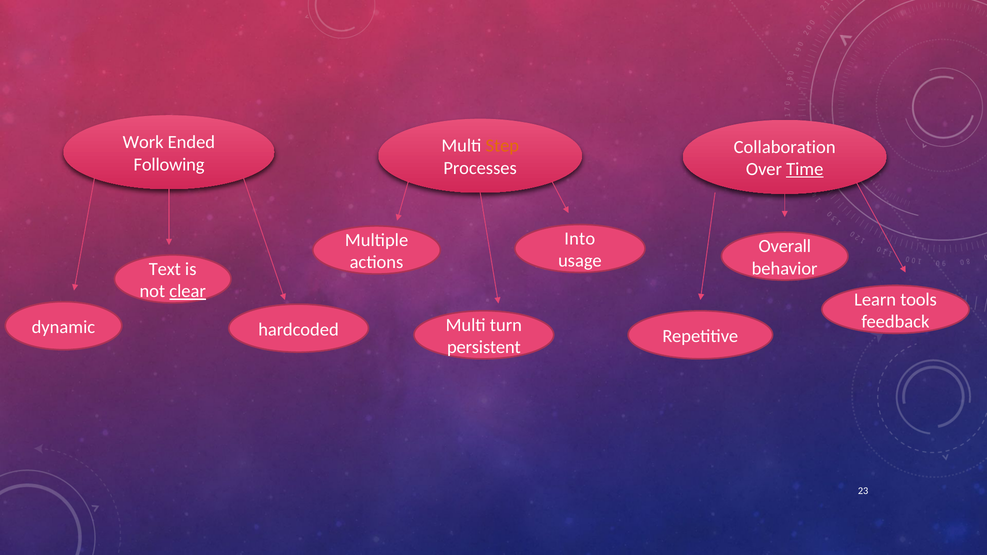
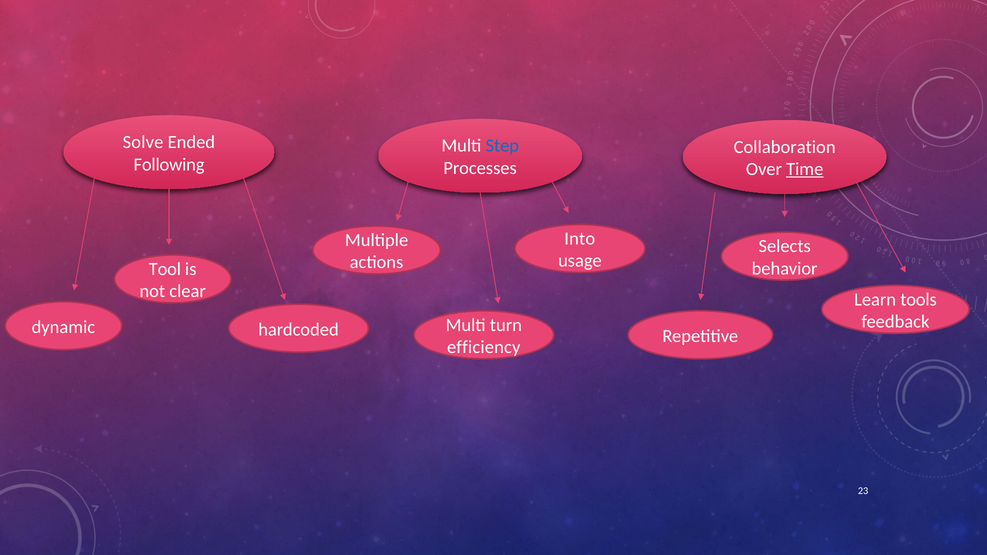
Work: Work -> Solve (143, 142)
Step colour: orange -> blue (502, 146)
Overall: Overall -> Selects (785, 246)
Text: Text -> Tool (165, 269)
clear underline: present -> none (188, 291)
persistent: persistent -> efficiency (484, 347)
